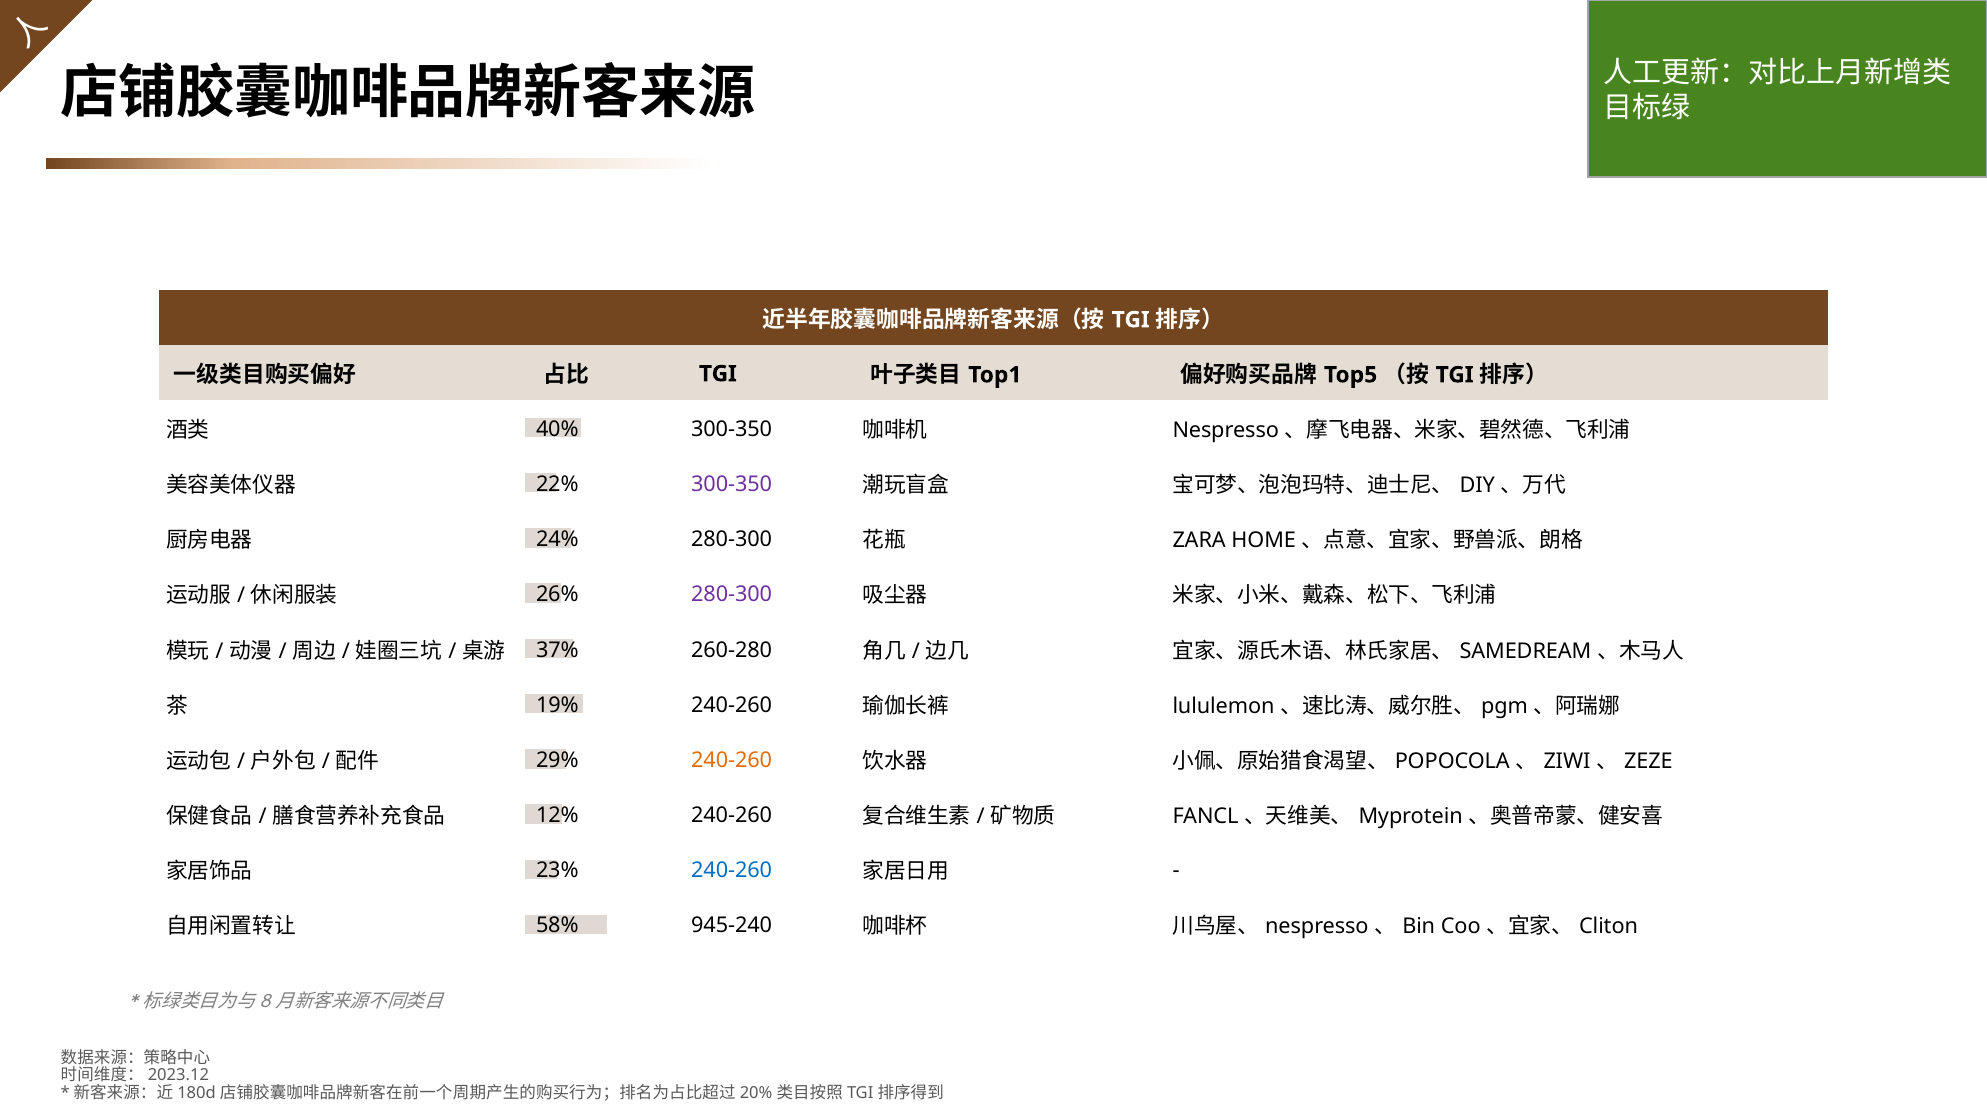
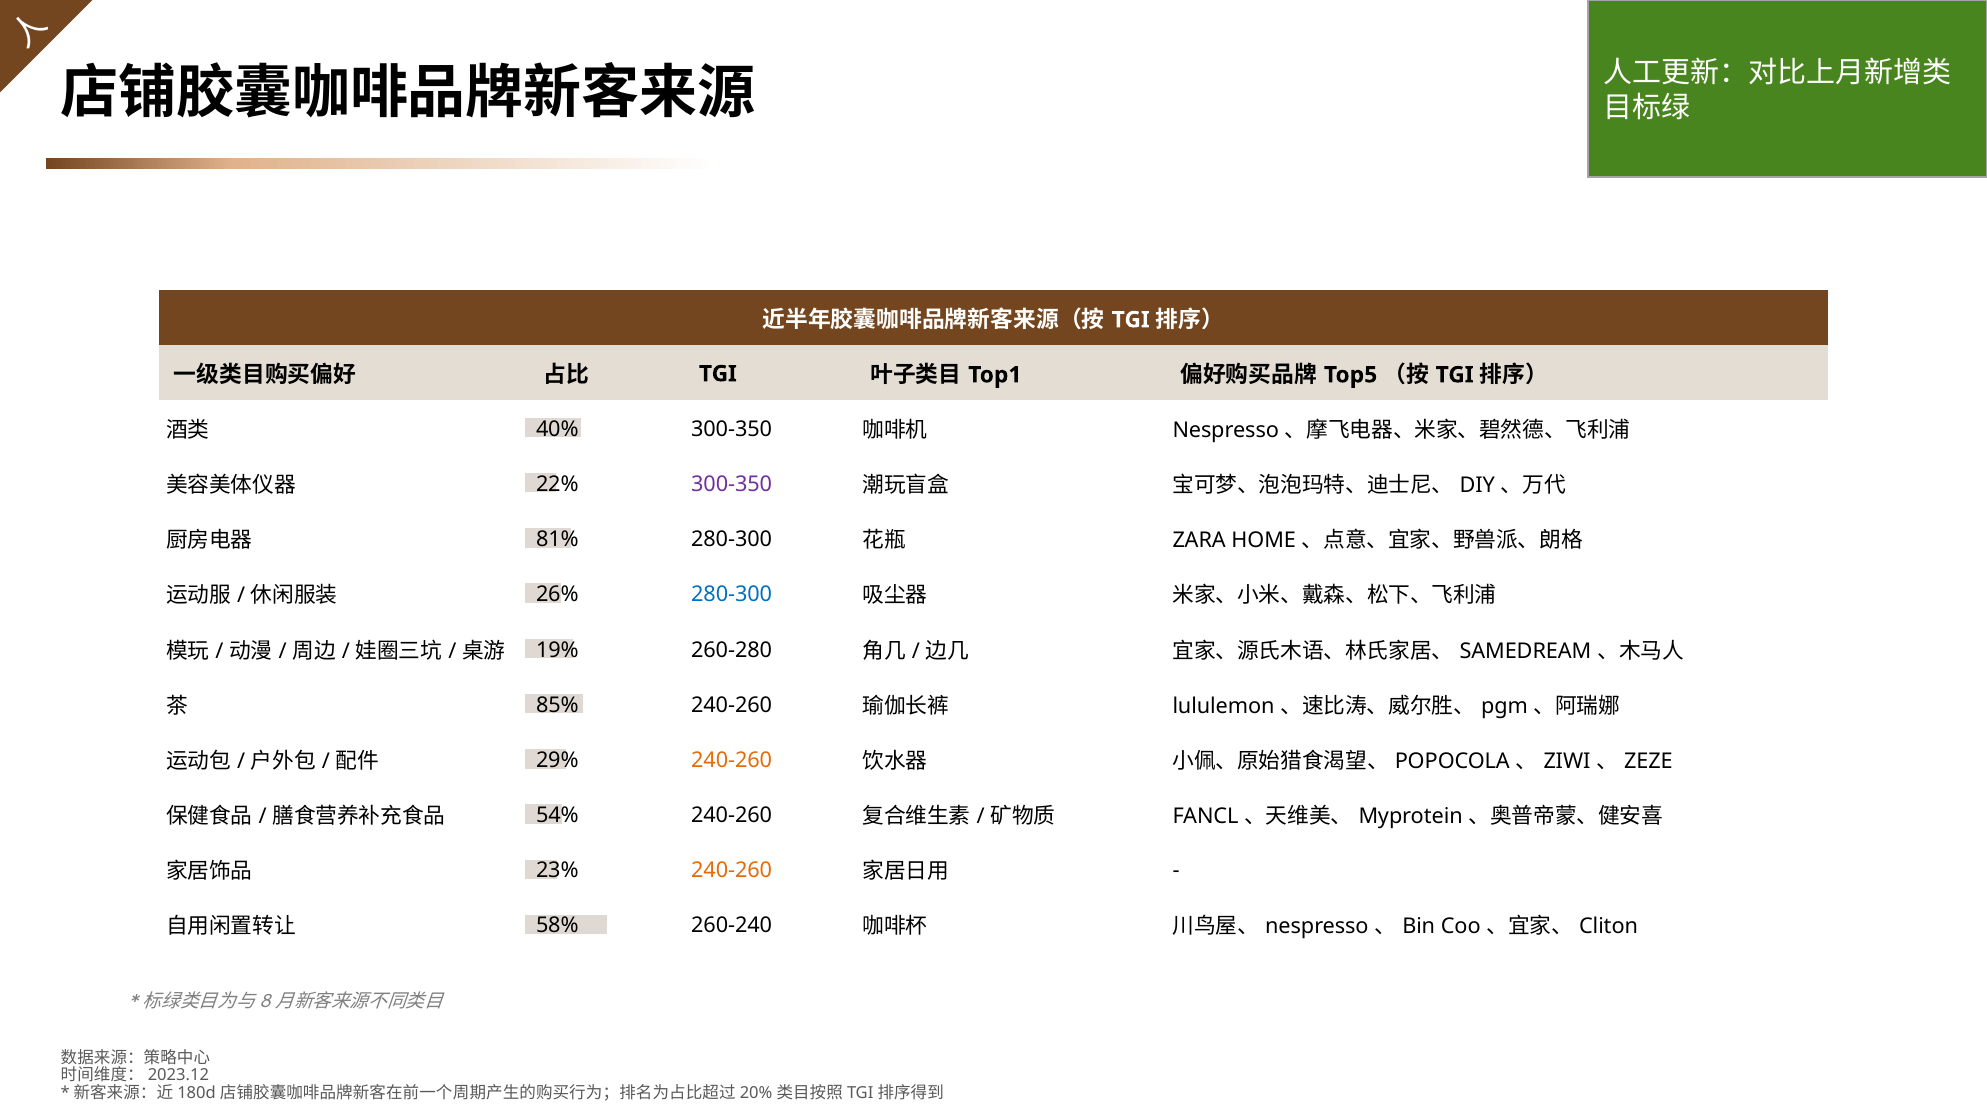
24%: 24% -> 81% (557, 540)
280-300 colour: purple -> blue (732, 595)
37%: 37% -> 19% (557, 650)
19%: 19% -> 85% (557, 705)
12%: 12% -> 54% (557, 815)
240-260 colour: blue -> orange (732, 870)
945-240: 945-240 -> 260-240 (732, 925)
